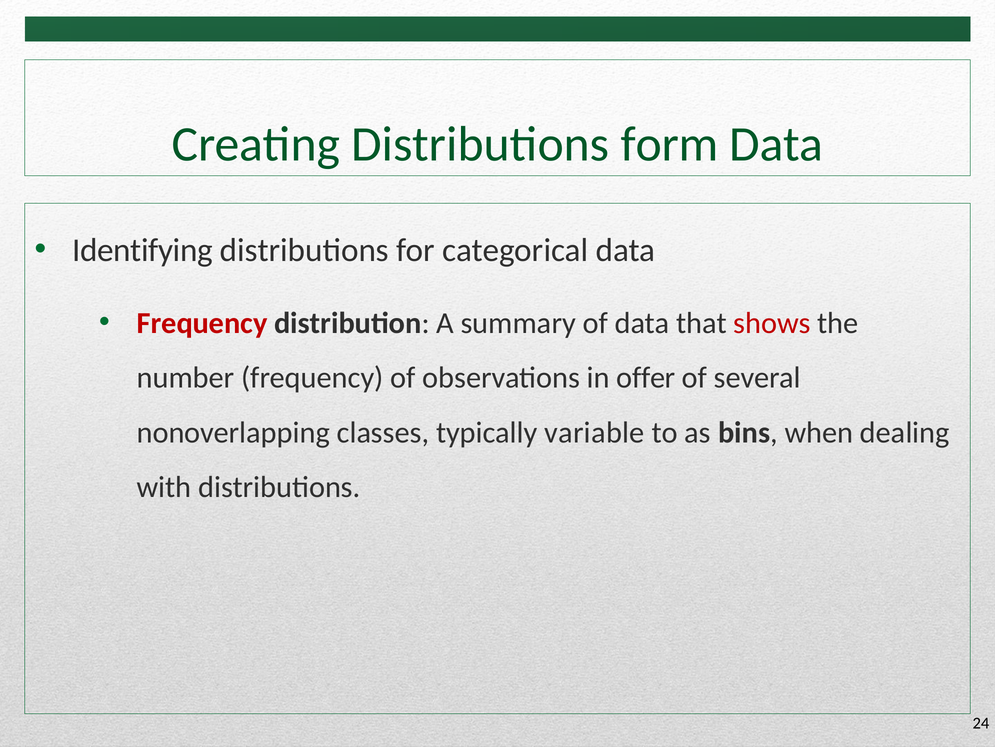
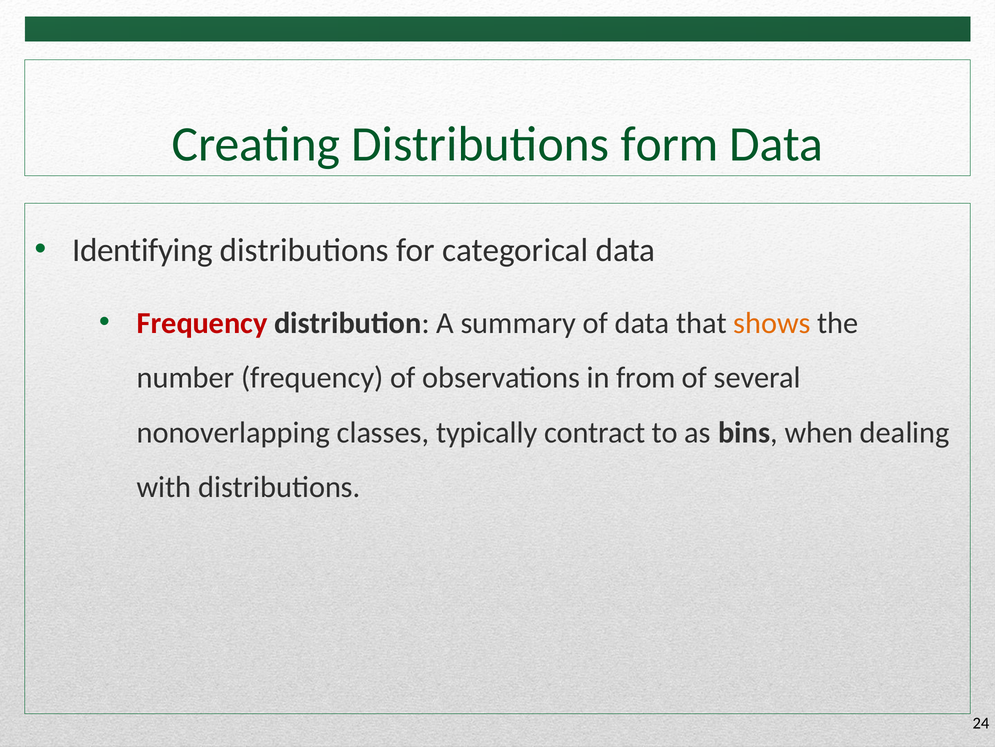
shows colour: red -> orange (772, 323)
offer: offer -> from (646, 377)
variable: variable -> contract (595, 432)
